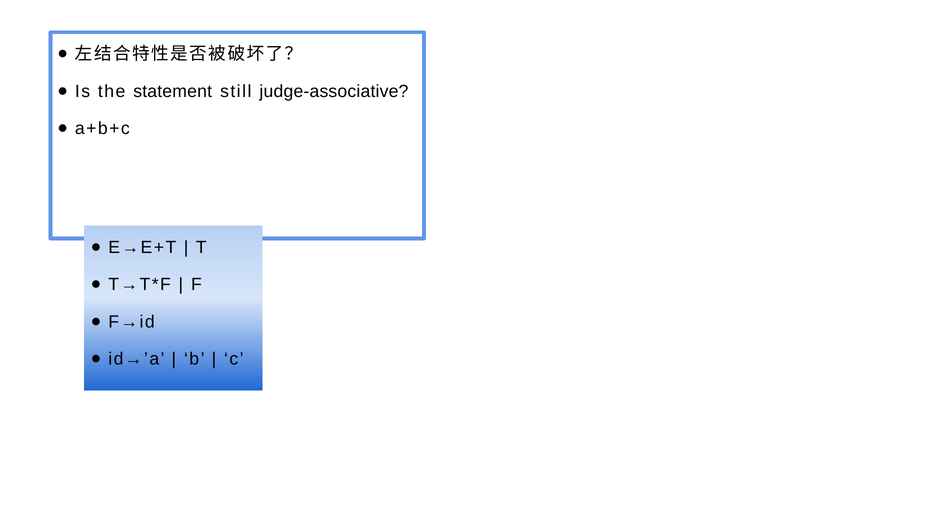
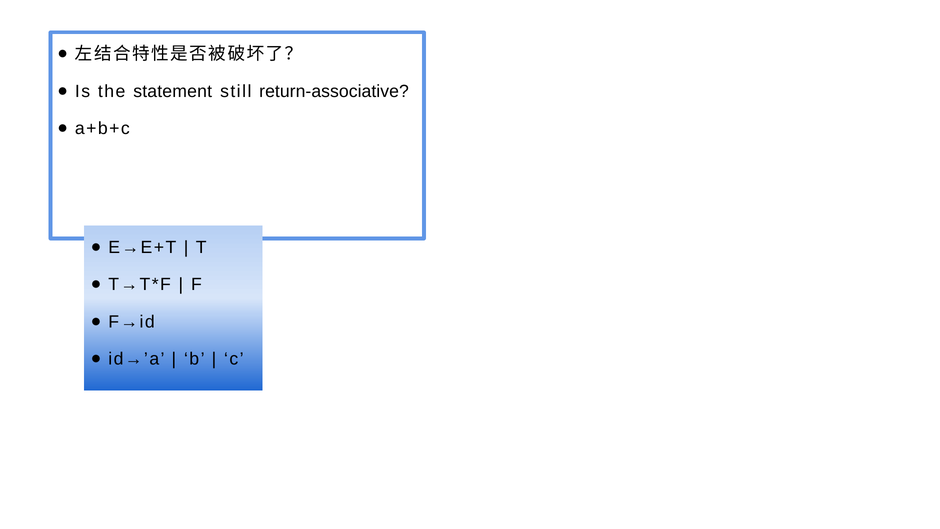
judge-associative: judge-associative -> return-associative (334, 91)
